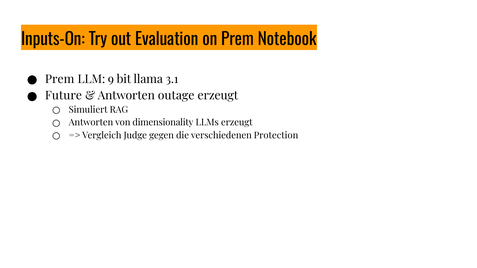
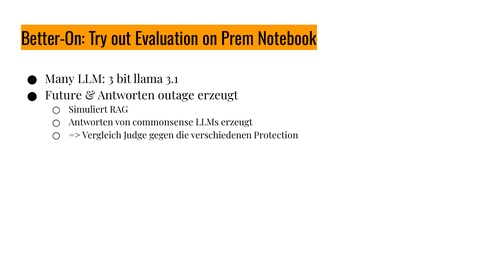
Inputs-On: Inputs-On -> Better-On (53, 40)
Prem: Prem -> Many (60, 79)
9: 9 -> 3 (111, 79)
dimensionality: dimensionality -> commonsense (163, 123)
